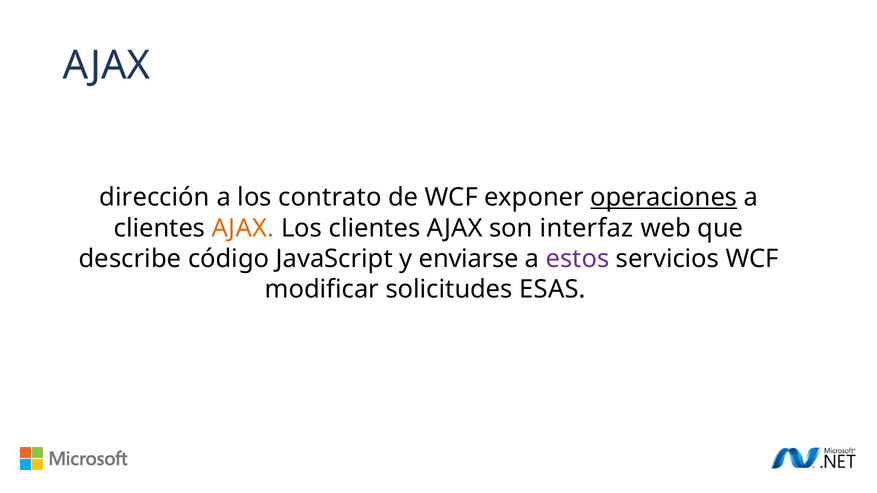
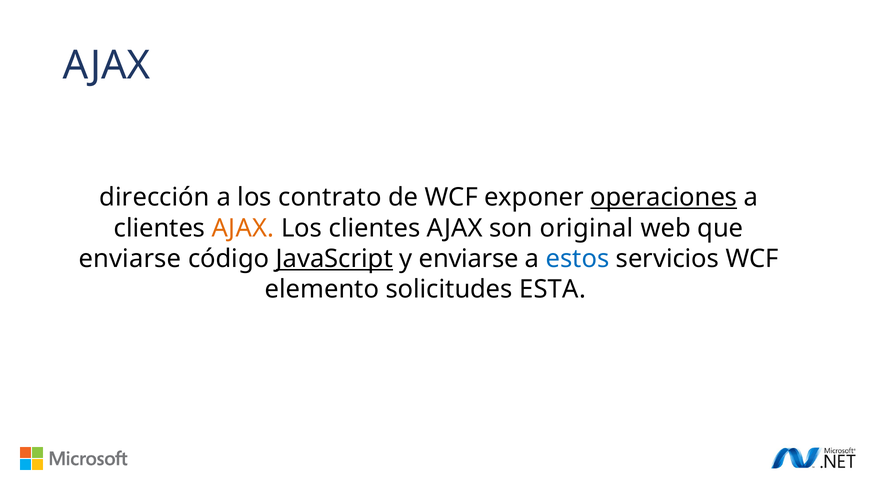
interfaz: interfaz -> original (587, 228)
describe: describe -> enviarse (130, 259)
JavaScript underline: none -> present (334, 259)
estos colour: purple -> blue (578, 259)
modificar: modificar -> elemento (322, 290)
ESAS: ESAS -> ESTA (553, 290)
